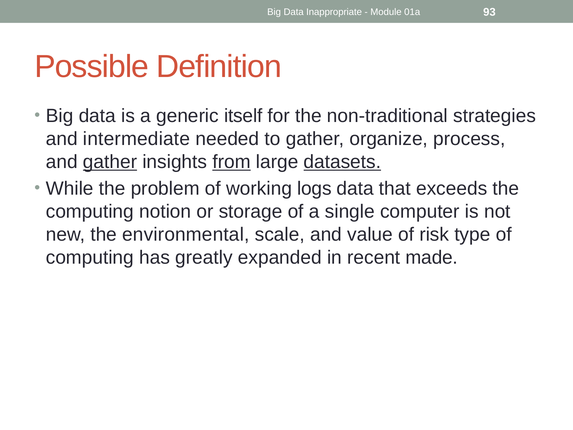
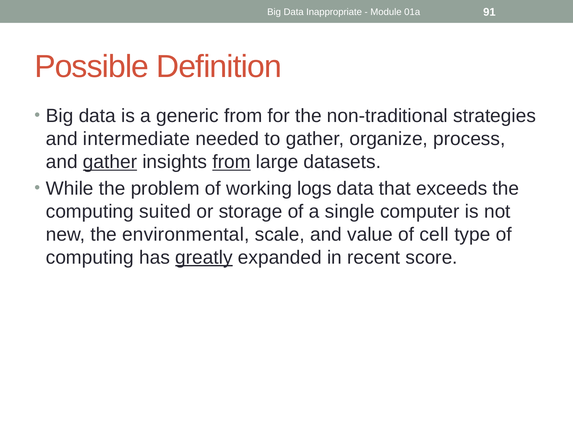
93: 93 -> 91 (489, 12)
generic itself: itself -> from (243, 116)
datasets underline: present -> none (342, 162)
notion: notion -> suited (165, 211)
risk: risk -> cell (434, 234)
greatly underline: none -> present (204, 257)
made: made -> score (432, 257)
